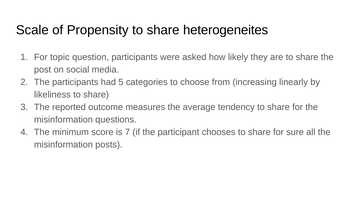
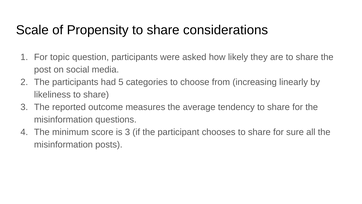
heterogeneites: heterogeneites -> considerations (226, 30)
is 7: 7 -> 3 (127, 132)
